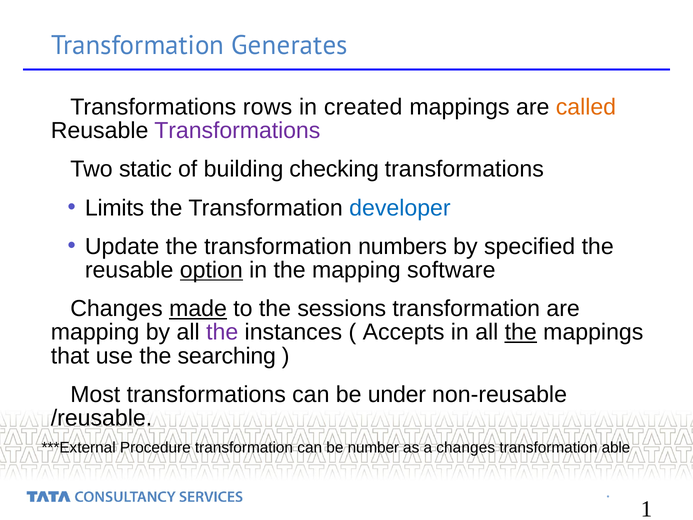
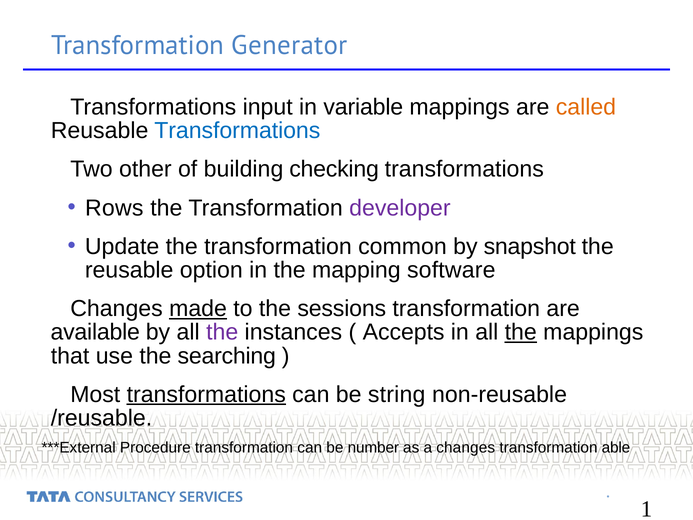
Generates: Generates -> Generator (290, 45)
rows: rows -> input (268, 107)
created: created -> variable (363, 107)
Transformations colour: purple -> blue (237, 131)
static: static -> other (145, 169)
Limits: Limits -> Rows (114, 208)
developer colour: blue -> purple (400, 208)
numbers: numbers -> common (402, 246)
specified: specified -> snapshot (530, 246)
option underline: present -> none (211, 270)
mapping: mapping -> available (95, 332)
transformations underline: none -> present (206, 394)
under: under -> string (397, 394)
